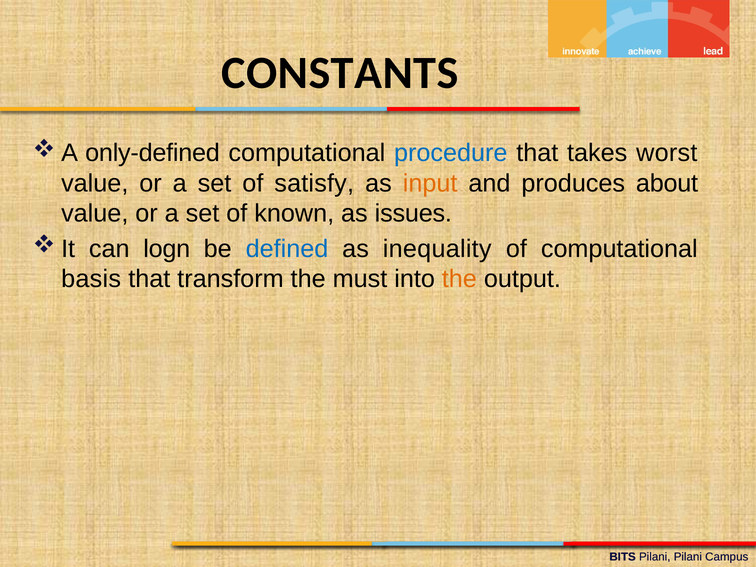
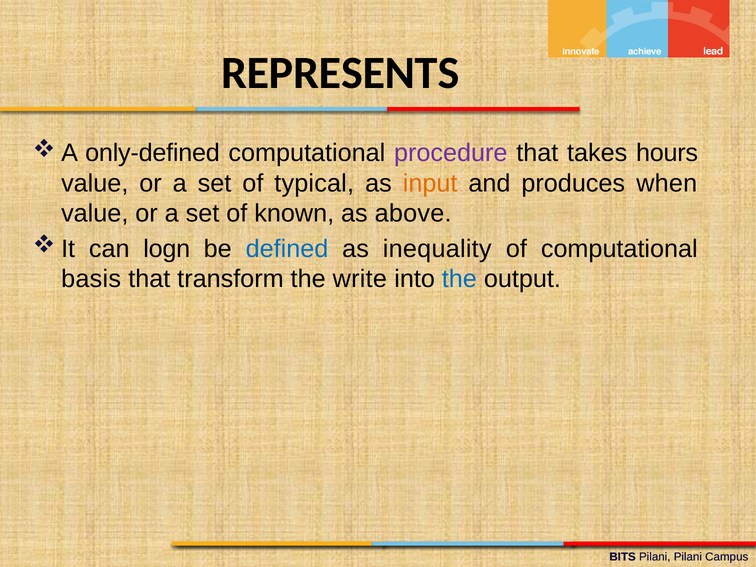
CONSTANTS: CONSTANTS -> REPRESENTS (340, 73)
procedure colour: blue -> purple (451, 153)
worst: worst -> hours (667, 153)
satisfy: satisfy -> typical (314, 183)
about: about -> when (667, 183)
issues: issues -> above (413, 213)
must: must -> write (360, 279)
the colour: orange -> blue (459, 279)
